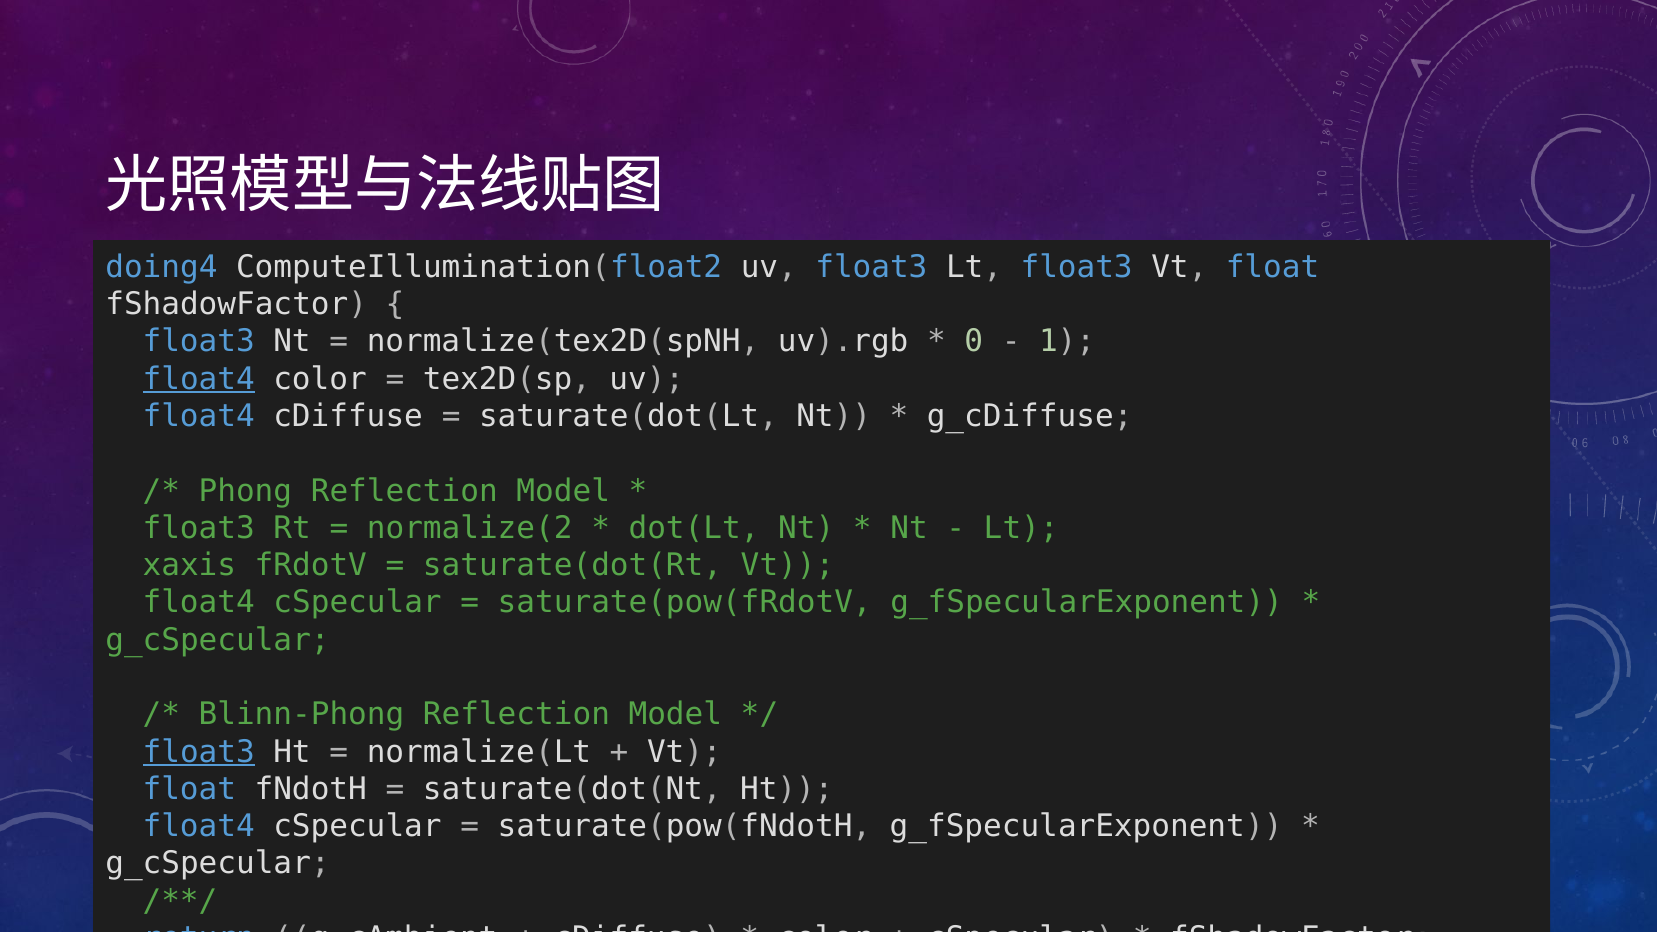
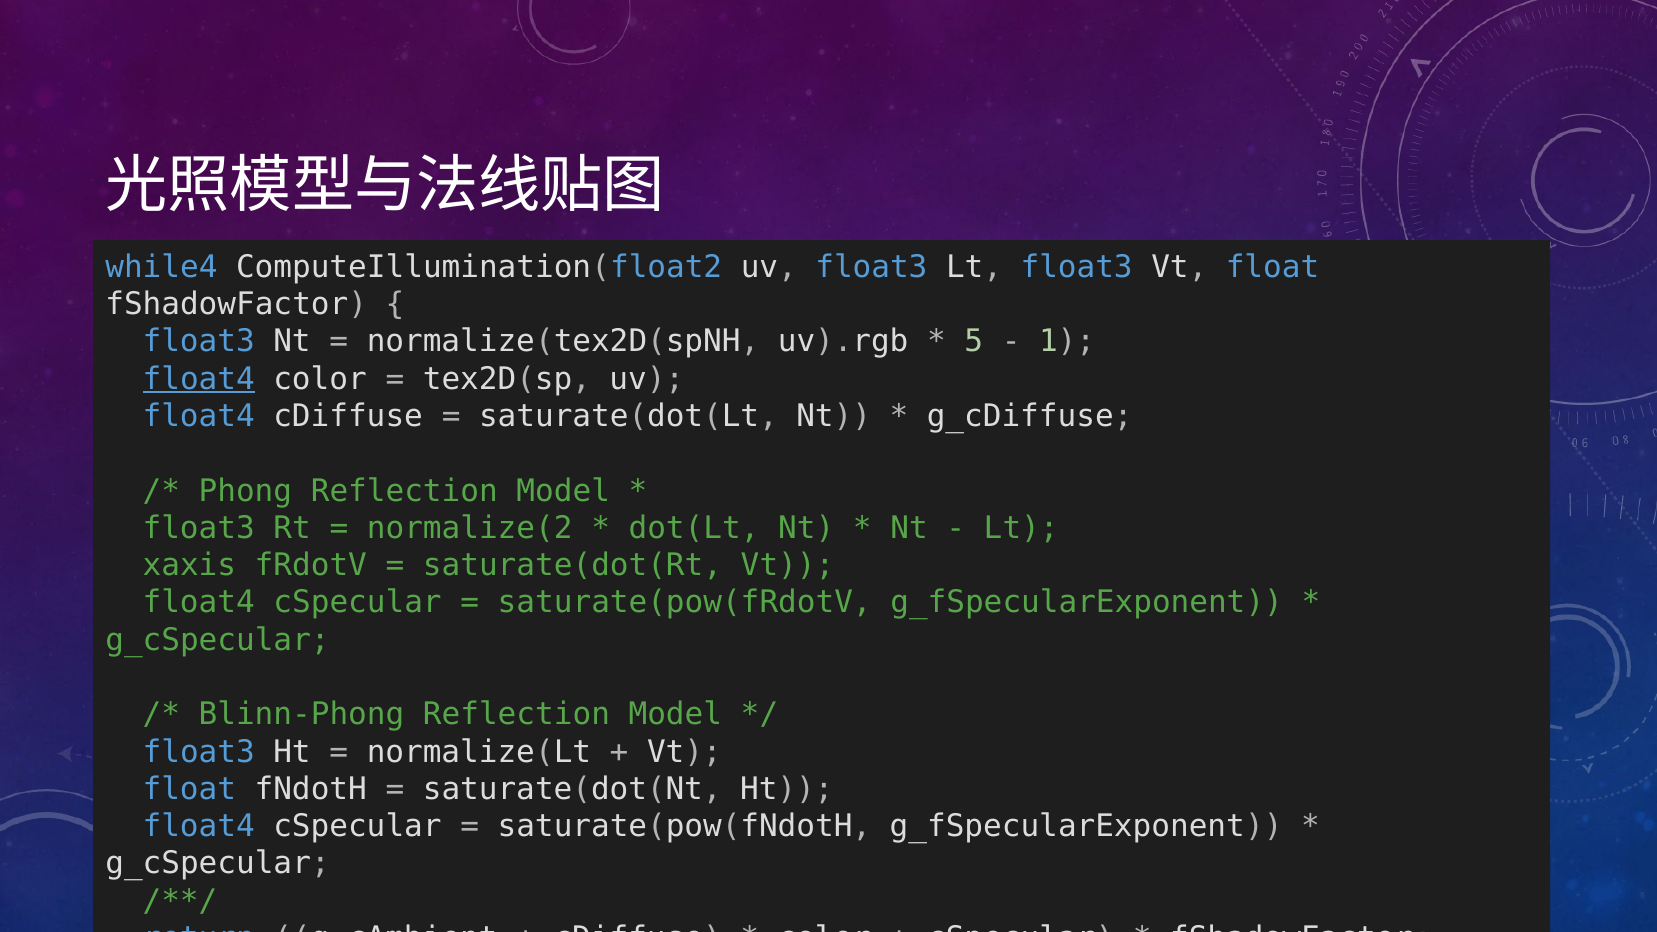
doing4: doing4 -> while4 (161, 267)
0: 0 -> 5 (974, 342)
float3 underline: present -> none (199, 752)
